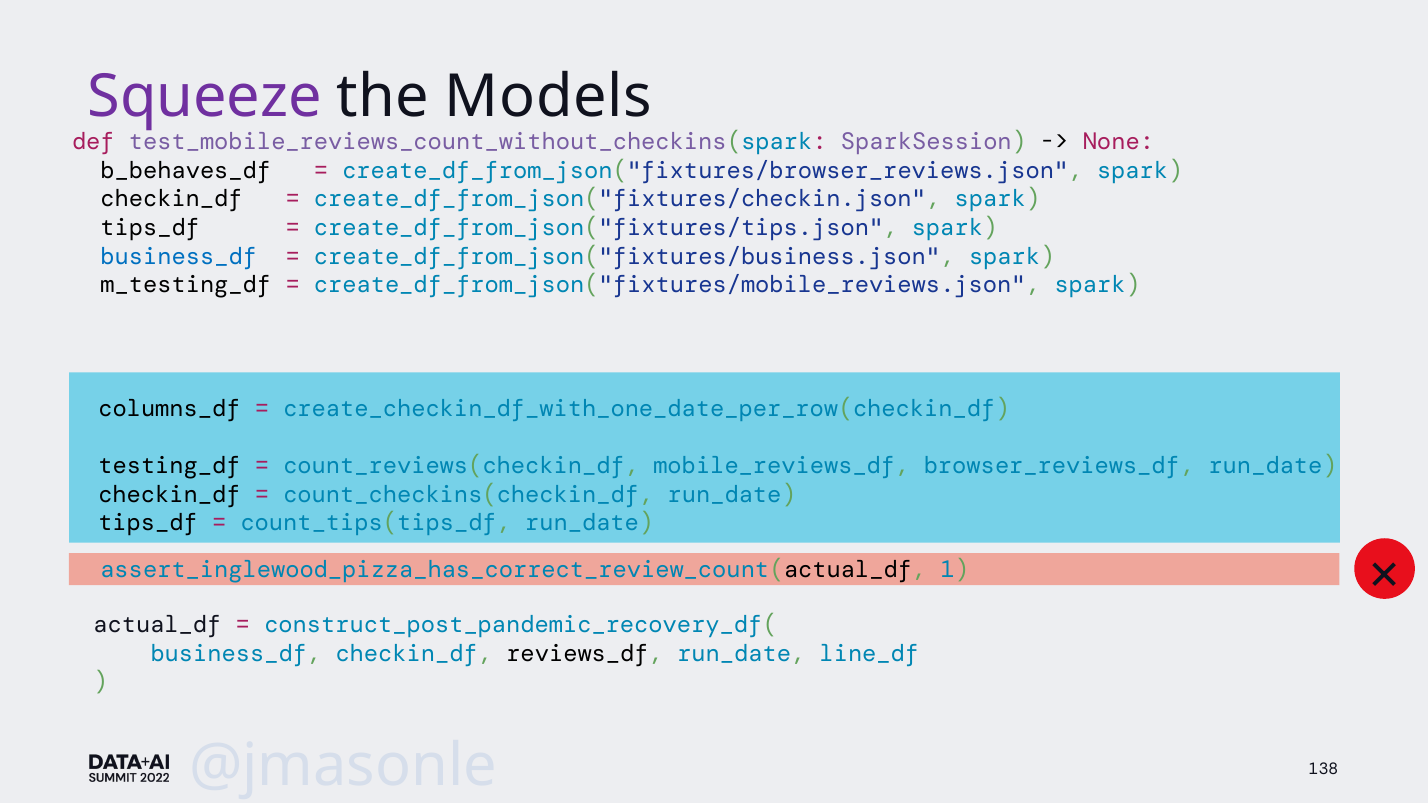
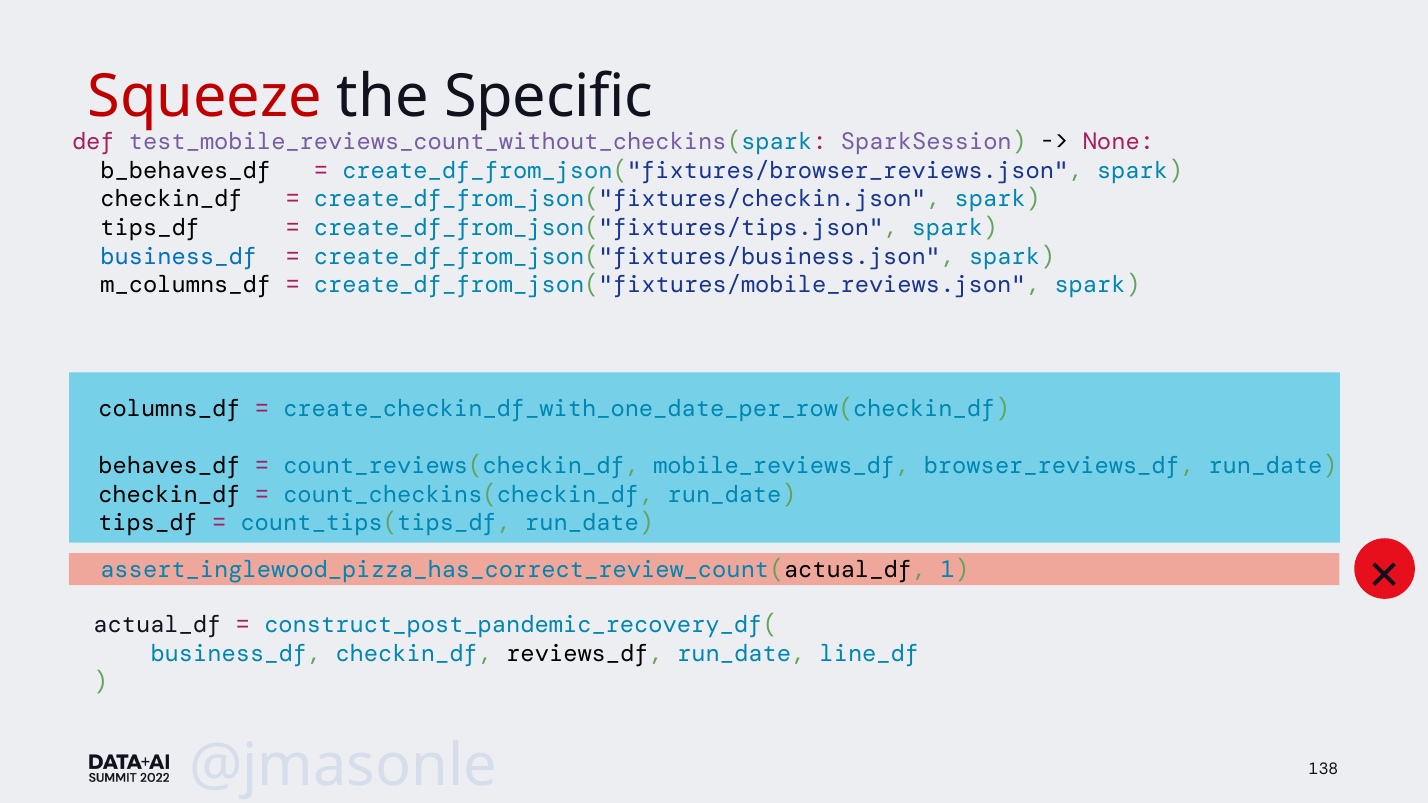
Squeeze colour: purple -> red (205, 97)
Models: Models -> Specific (549, 97)
m_testing_df: m_testing_df -> m_columns_df (186, 285)
testing_df: testing_df -> behaves_df (170, 466)
